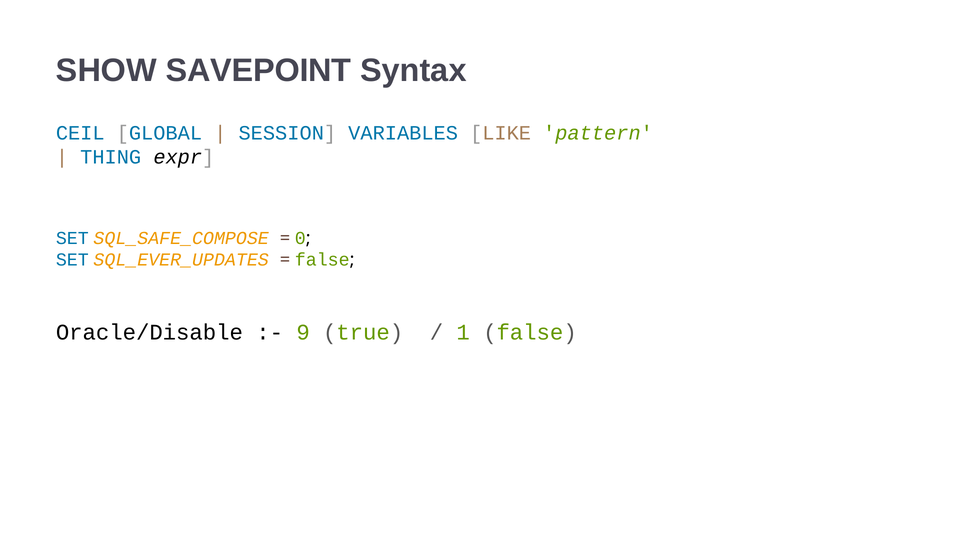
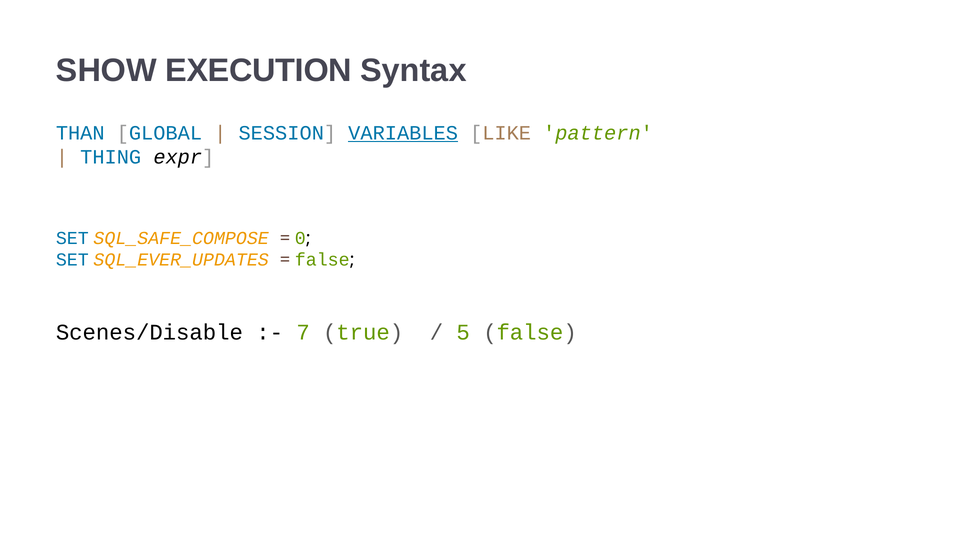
SAVEPOINT: SAVEPOINT -> EXECUTION (259, 70)
CEIL: CEIL -> THAN (80, 133)
VARIABLES underline: none -> present (403, 133)
Oracle/Disable: Oracle/Disable -> Scenes/Disable (149, 332)
9: 9 -> 7 (303, 332)
1: 1 -> 5 (463, 332)
